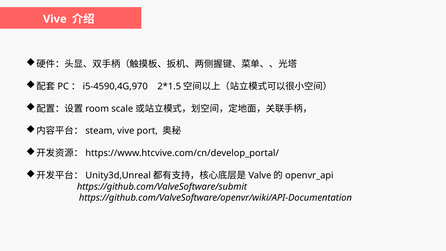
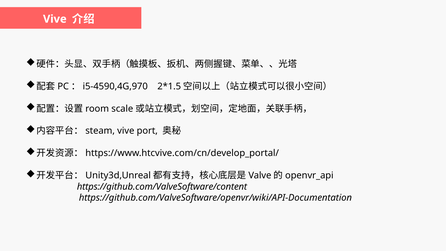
https://github.com/ValveSoftware/submit: https://github.com/ValveSoftware/submit -> https://github.com/ValveSoftware/content (162, 187)
